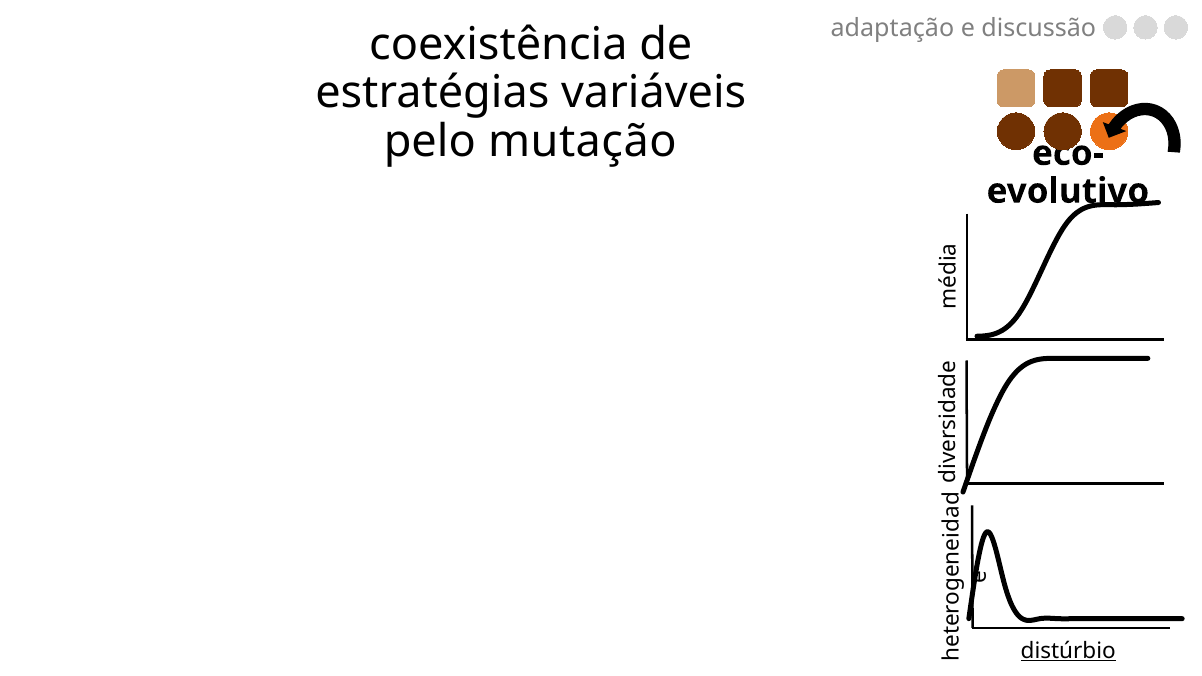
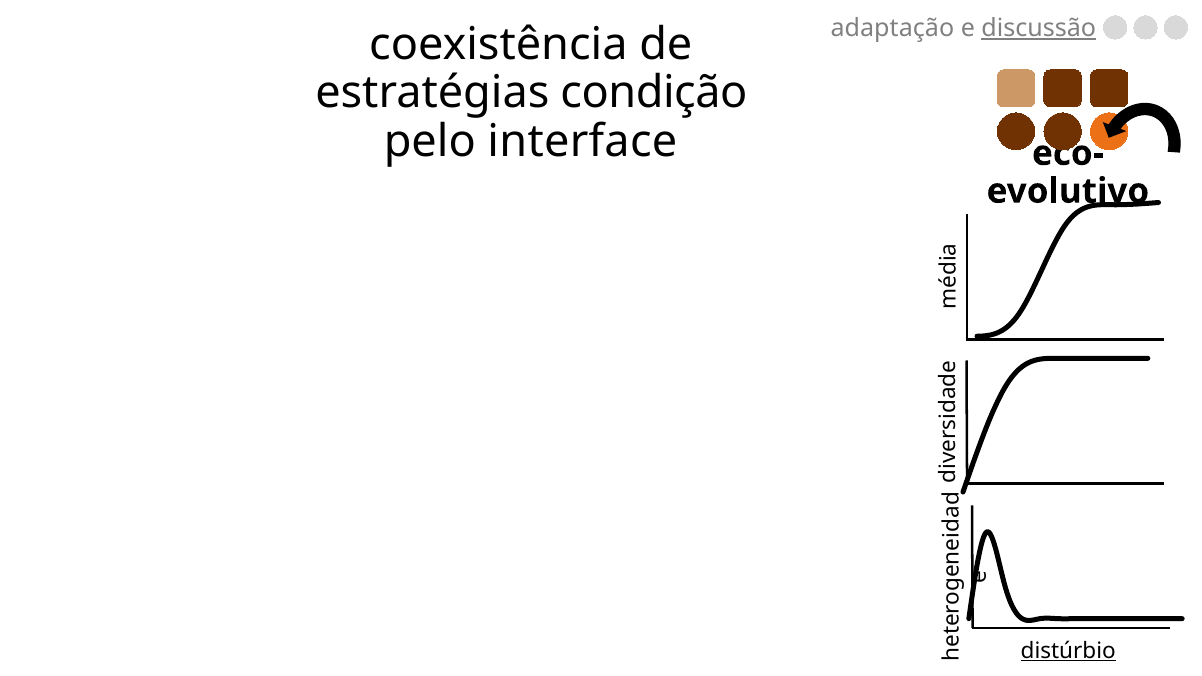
discussão underline: none -> present (1039, 28)
variáveis: variáveis -> condição (654, 93)
mutação: mutação -> interface (582, 142)
